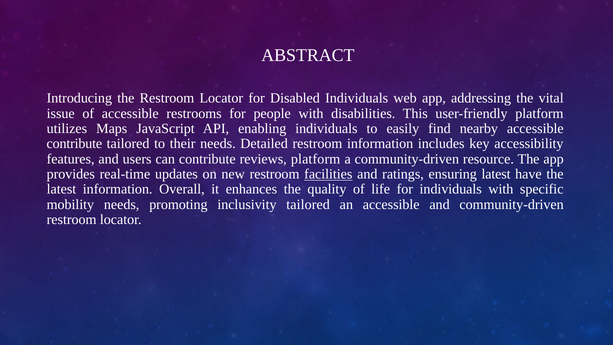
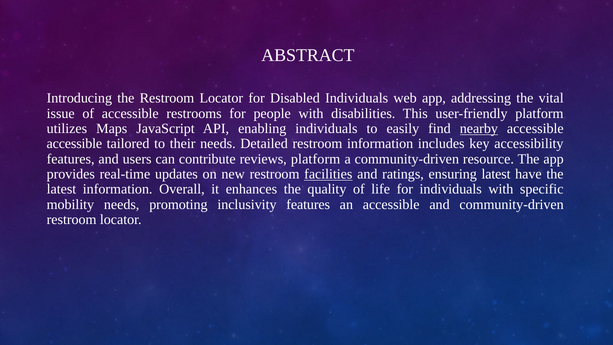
nearby underline: none -> present (479, 129)
contribute: contribute -> accessible (74, 144)
inclusivity tailored: tailored -> features (308, 204)
